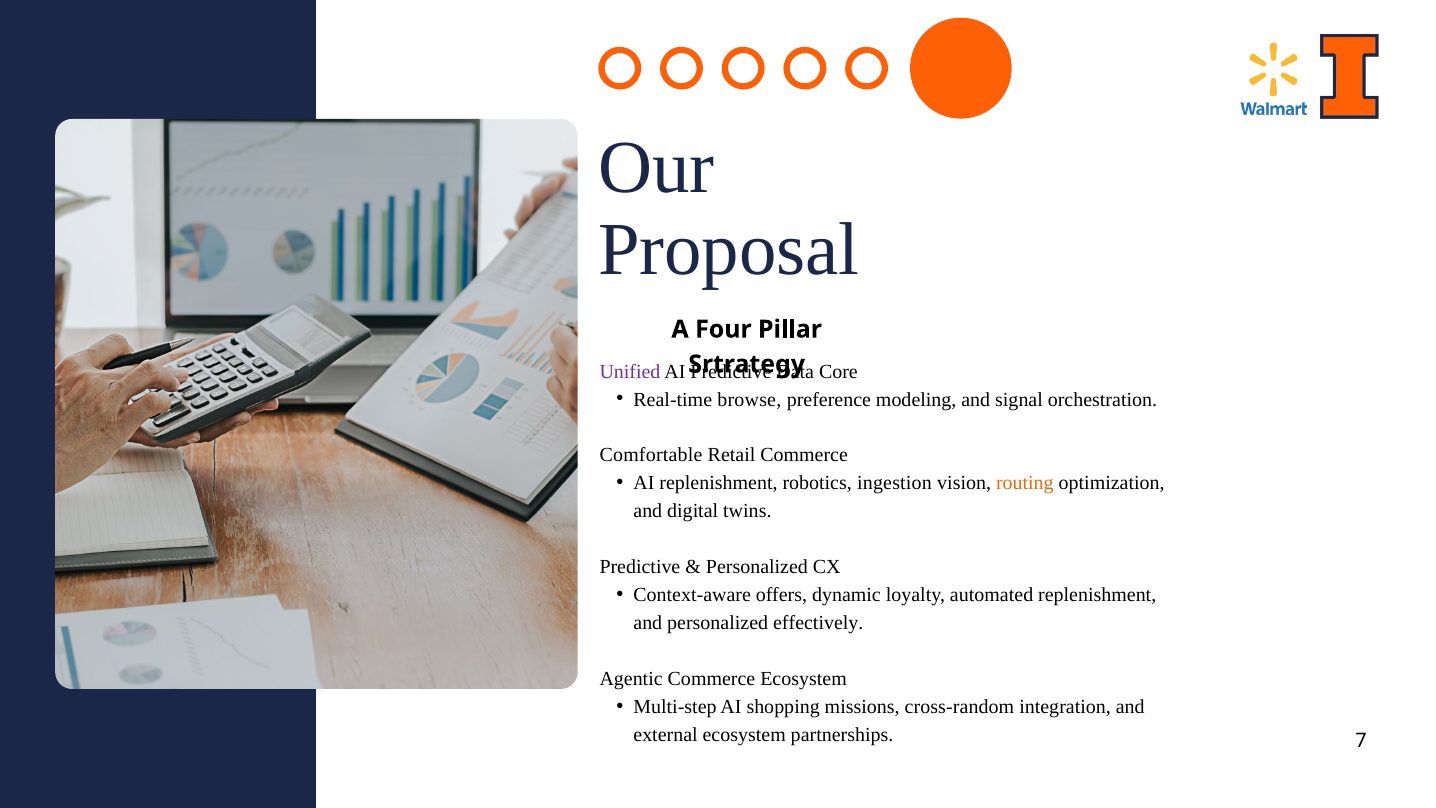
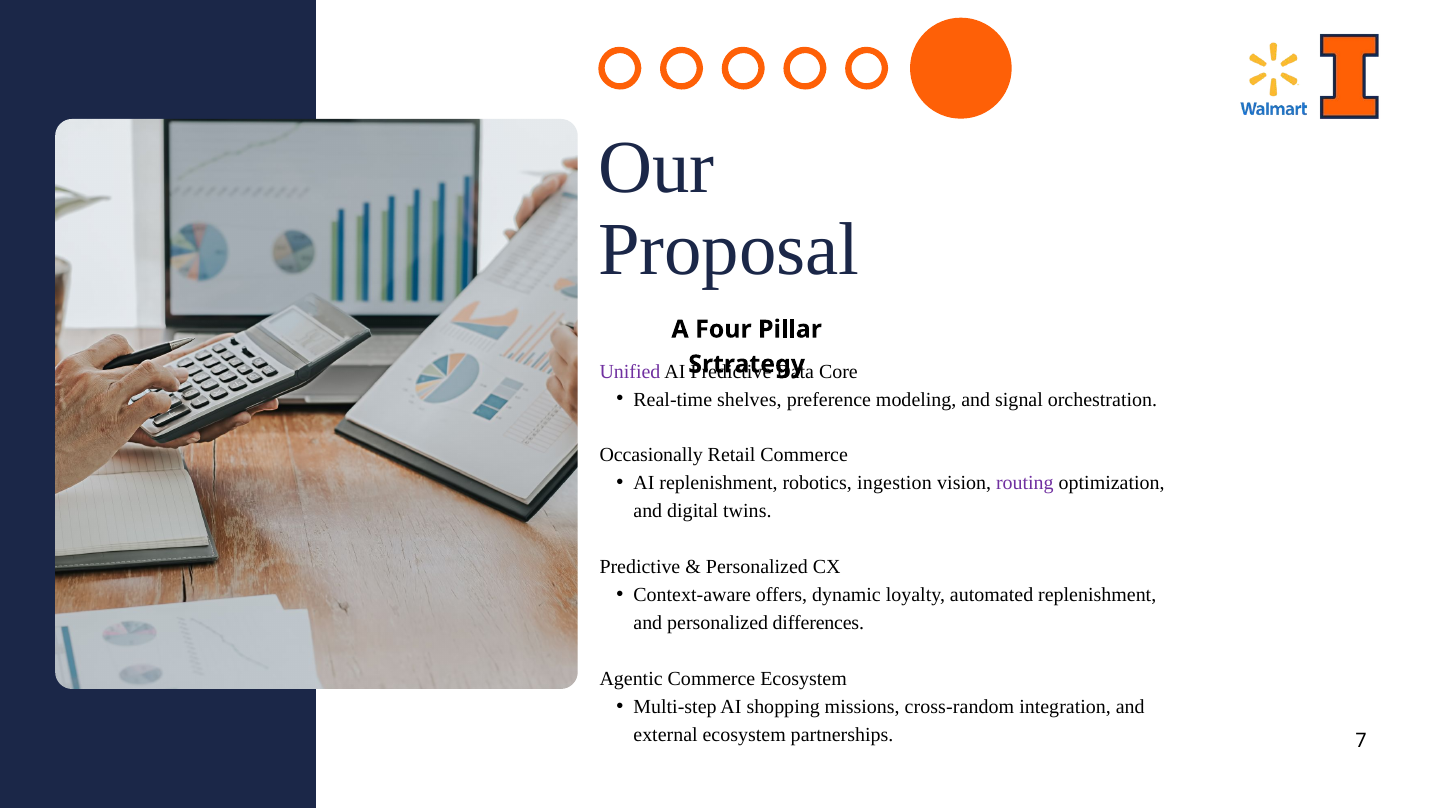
browse: browse -> shelves (749, 399)
Comfortable: Comfortable -> Occasionally (651, 455)
routing colour: orange -> purple (1025, 483)
effectively: effectively -> differences (818, 623)
